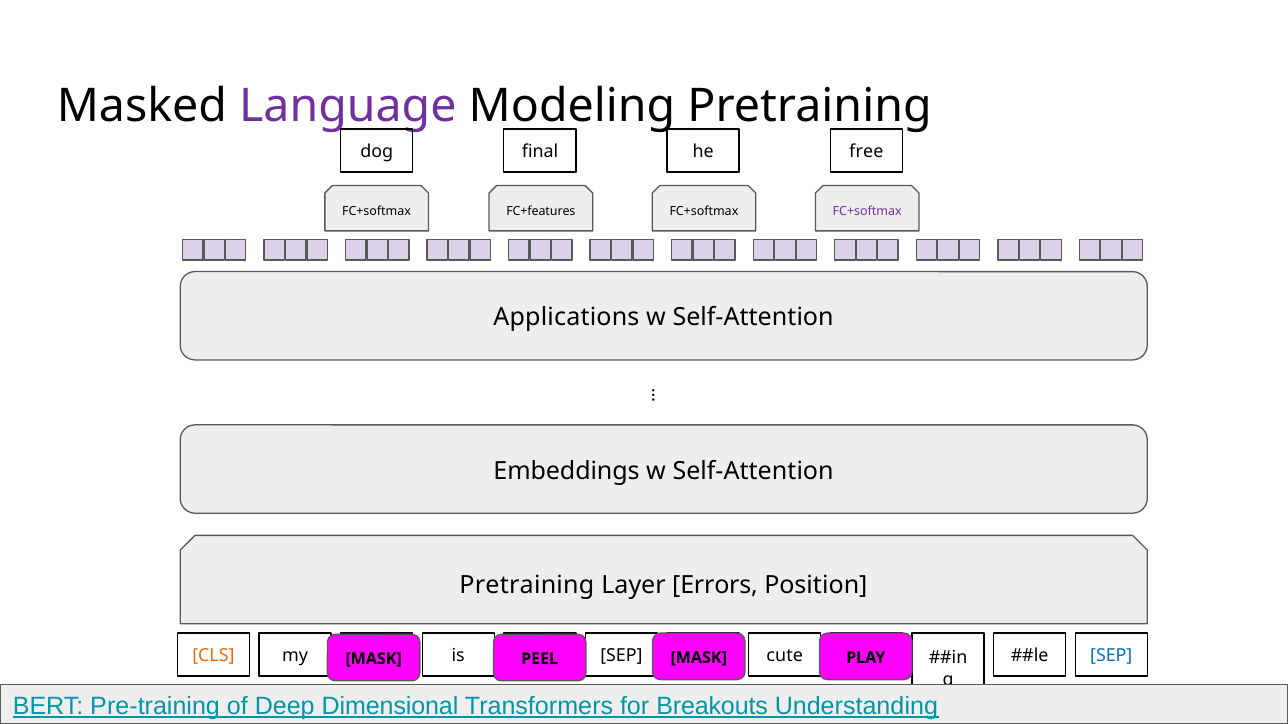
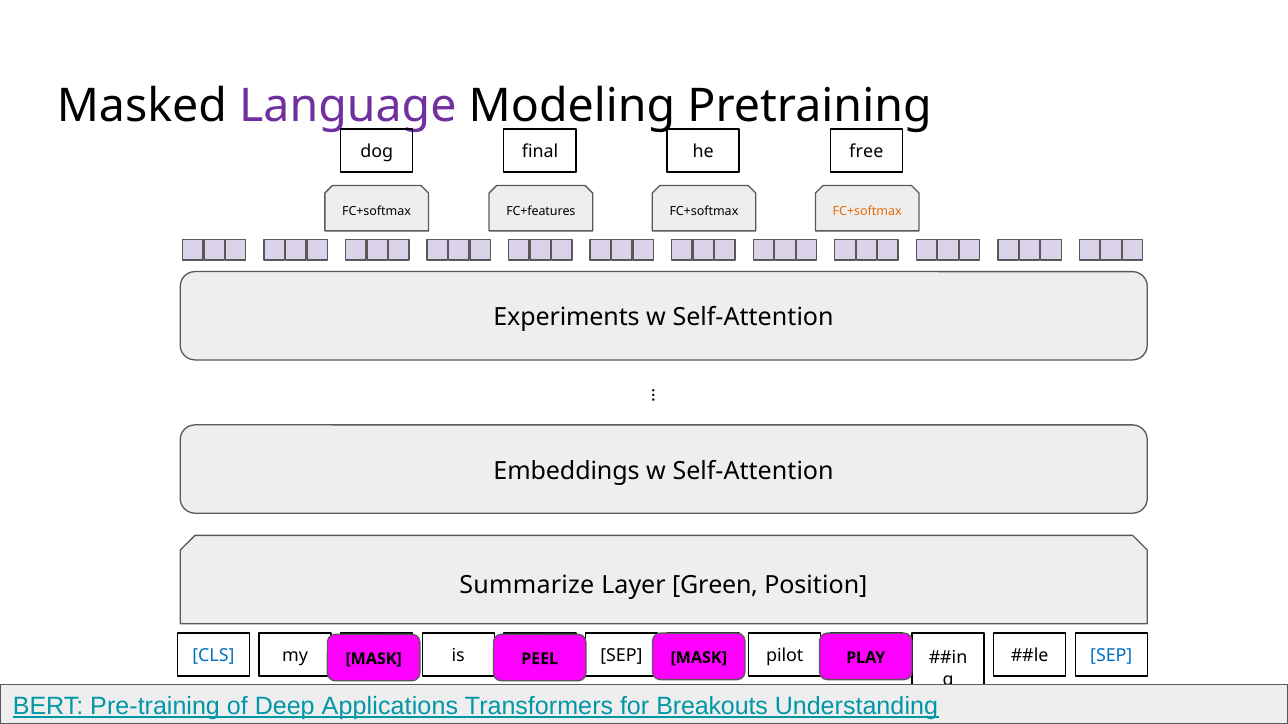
FC+softmax colour: purple -> orange (867, 211)
Applications: Applications -> Experiments (567, 318)
Pretraining: Pretraining -> Summarize (527, 585)
Errors: Errors -> Green (715, 585)
CLS colour: orange -> blue (213, 656)
cute: cute -> pilot (785, 656)
Dimensional: Dimensional -> Applications (390, 706)
